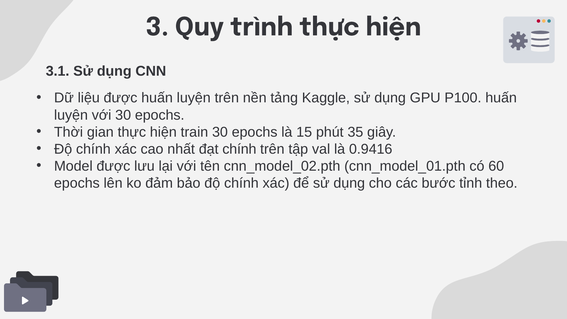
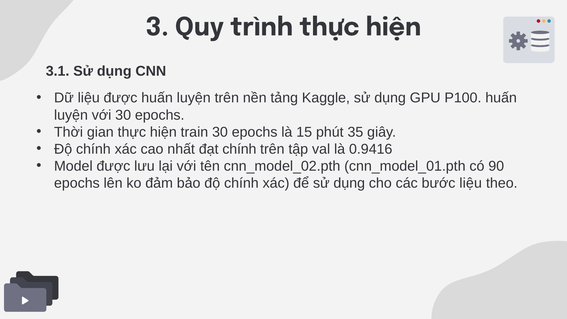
60: 60 -> 90 (496, 166)
bước tỉnh: tỉnh -> liệu (471, 183)
